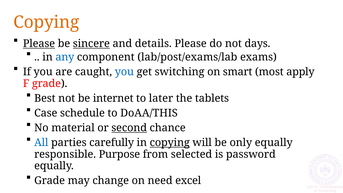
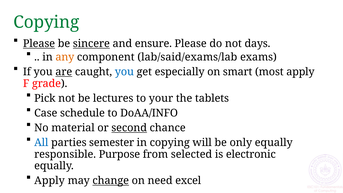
Copying colour: orange -> green (46, 22)
details: details -> ensure (153, 44)
any colour: blue -> orange (65, 57)
lab/post/exams/lab: lab/post/exams/lab -> lab/said/exams/lab (187, 57)
are underline: none -> present (64, 72)
switching: switching -> especially (180, 72)
Best: Best -> Pick (45, 98)
internet: internet -> lectures (113, 98)
later: later -> your (161, 98)
DoAA/THIS: DoAA/THIS -> DoAA/INFO (149, 113)
carefully: carefully -> semester (112, 143)
copying underline: present -> none (170, 143)
password: password -> electronic (251, 154)
Grade: Grade -> Apply (49, 181)
change underline: none -> present (111, 181)
